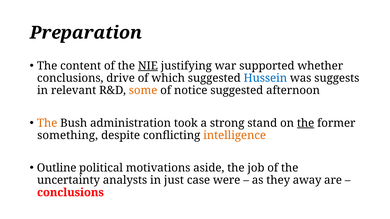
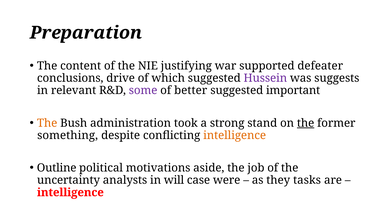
NIE underline: present -> none (148, 66)
whether: whether -> defeater (320, 66)
Hussein colour: blue -> purple (265, 78)
some colour: orange -> purple (143, 91)
notice: notice -> better (191, 91)
afternoon: afternoon -> important (293, 91)
just: just -> will (174, 180)
away: away -> tasks (307, 180)
conclusions: conclusions -> intelligence (70, 193)
